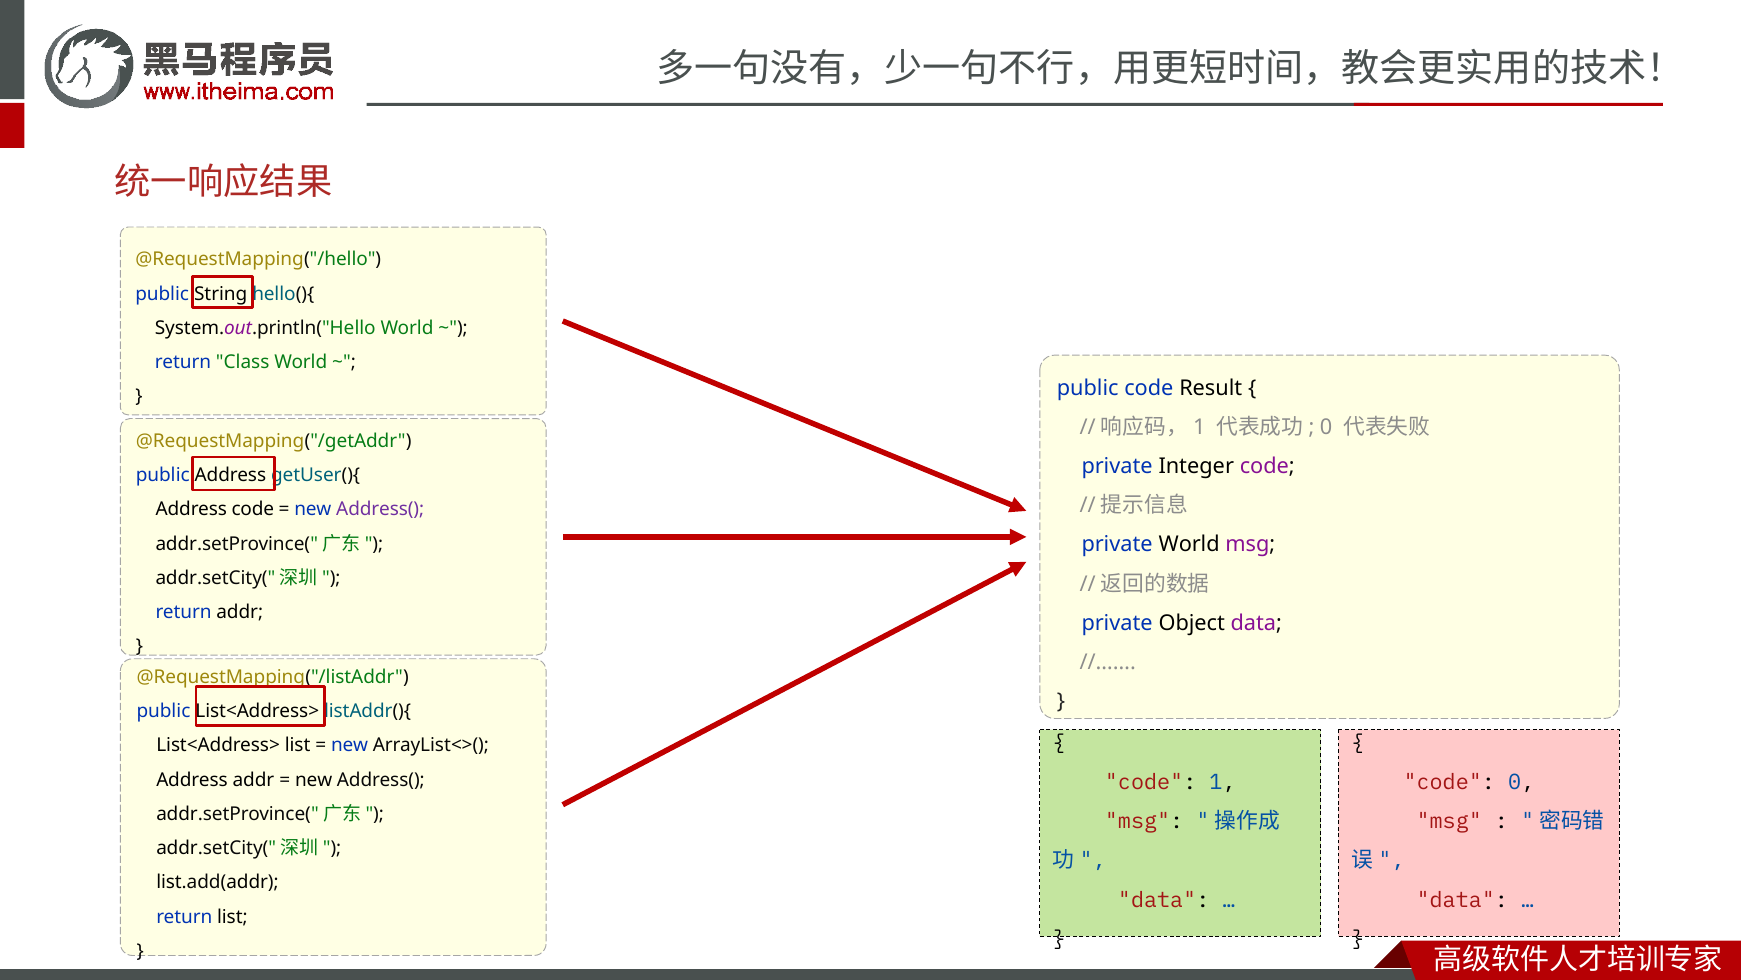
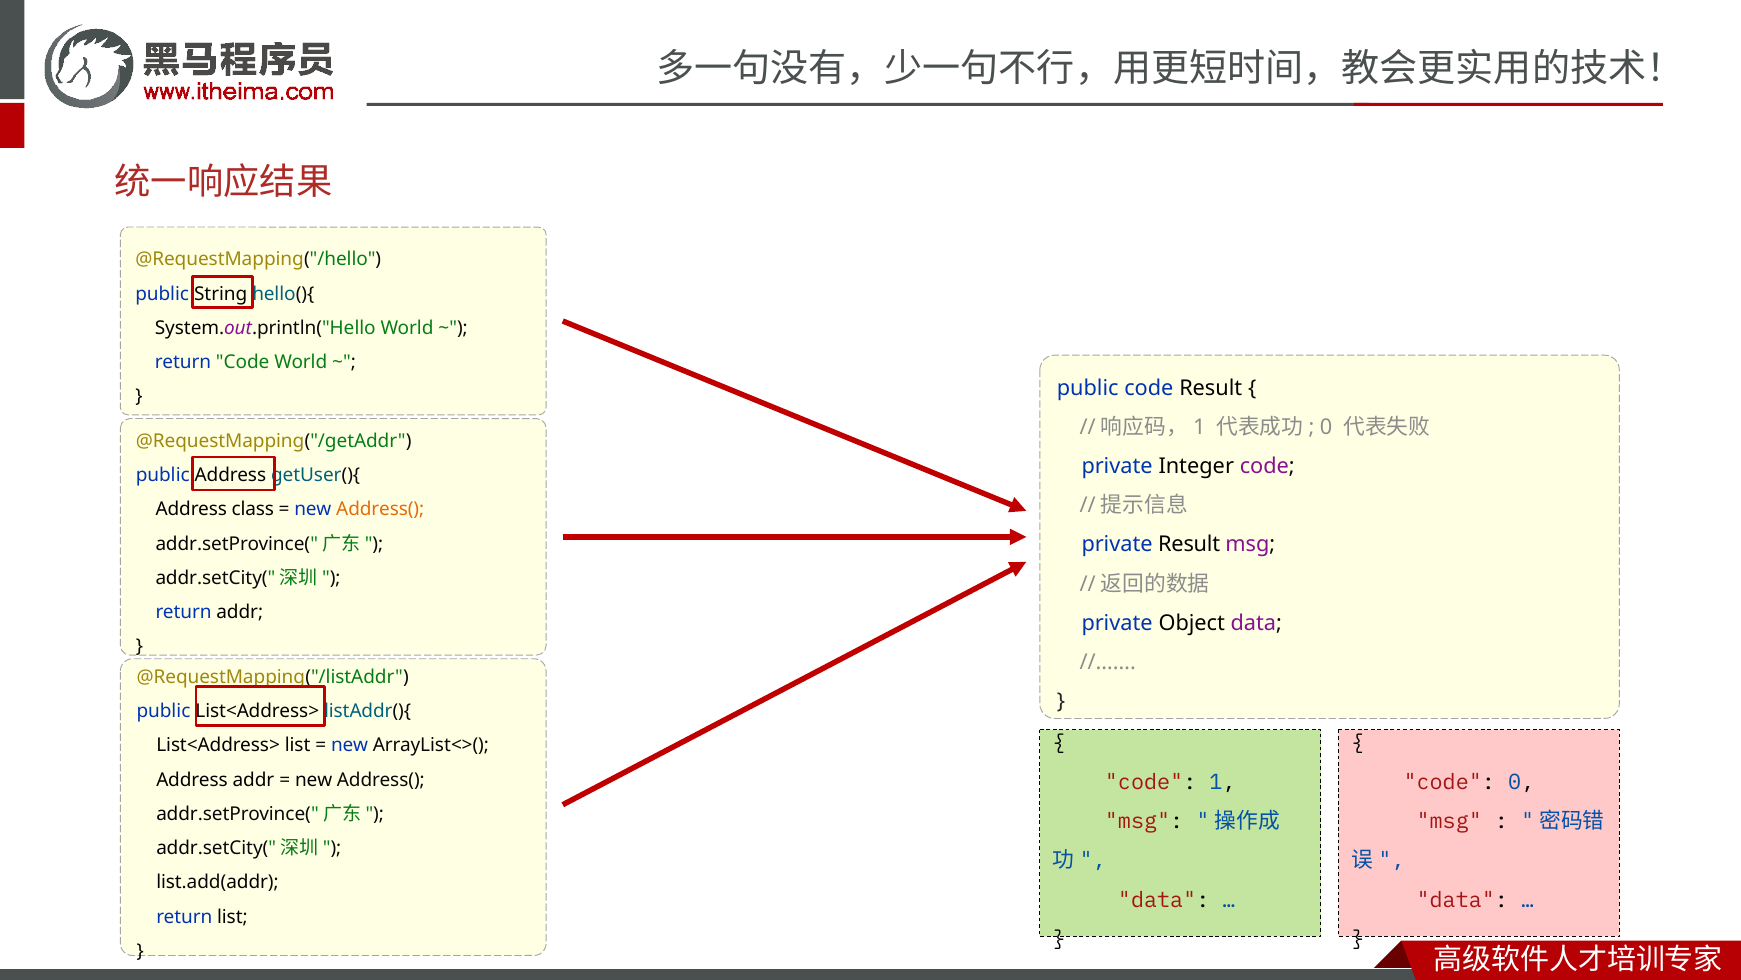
return Class: Class -> Code (243, 362)
Address code: code -> class (253, 509)
Address( colour: purple -> orange (380, 509)
private World: World -> Result (1189, 544)
